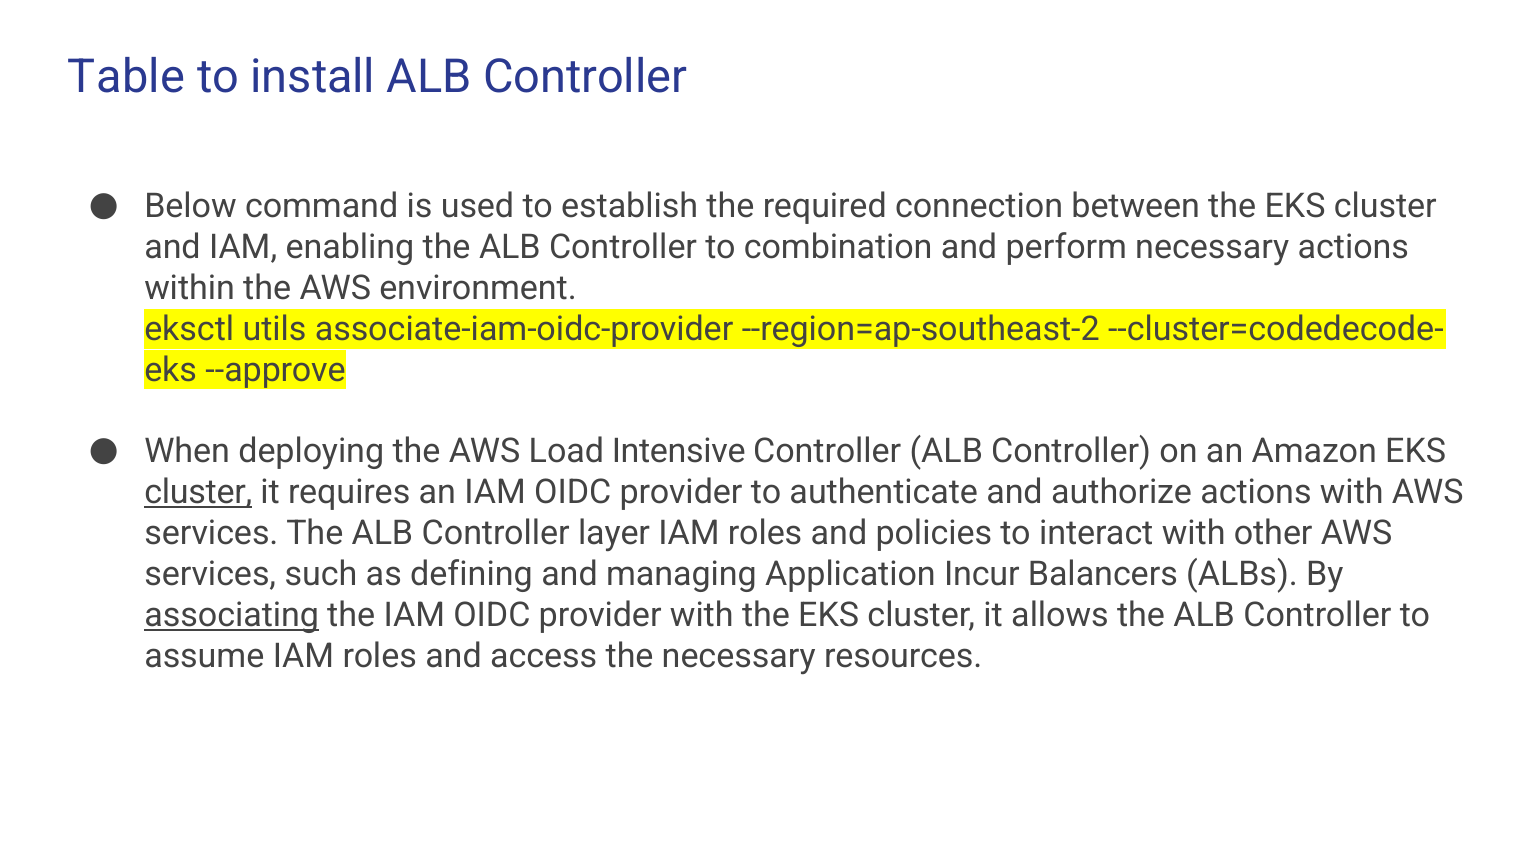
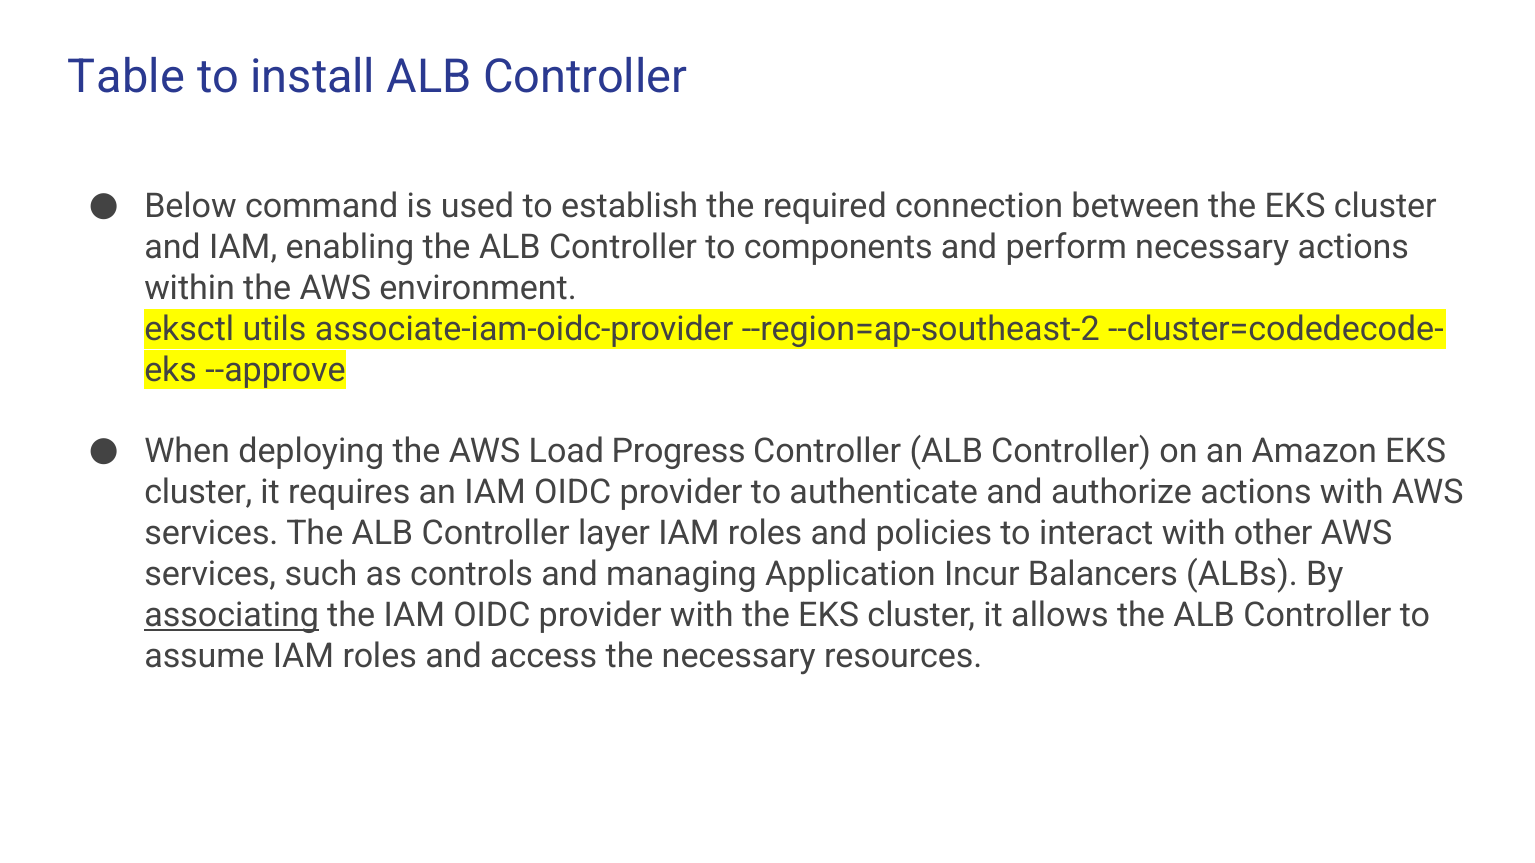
combination: combination -> components (838, 247)
Intensive: Intensive -> Progress (679, 452)
cluster underline: present -> none (198, 493)
defining: defining -> controls (472, 575)
